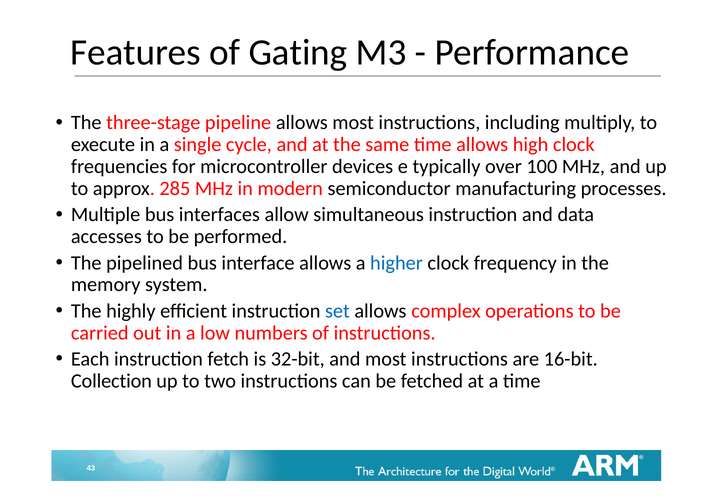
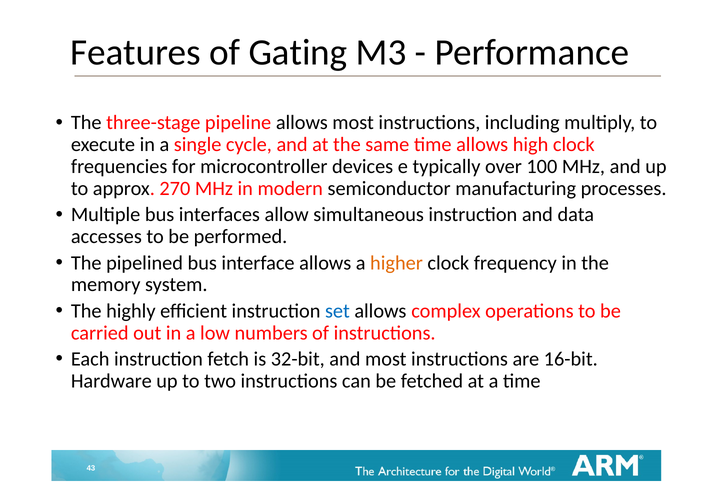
285: 285 -> 270 (175, 188)
higher colour: blue -> orange (396, 263)
Collection: Collection -> Hardware (111, 381)
